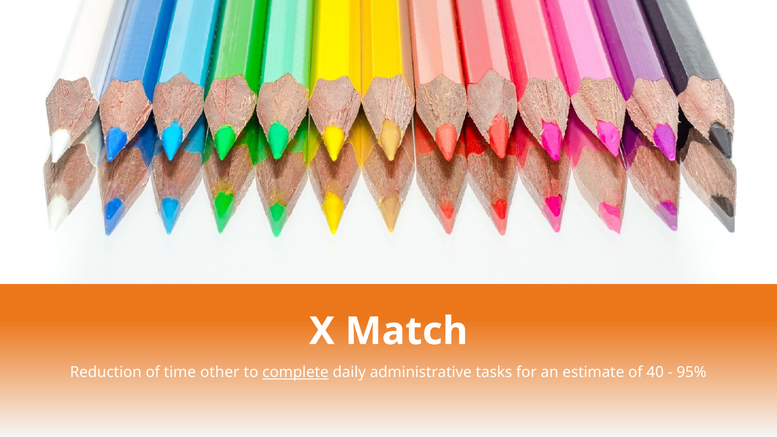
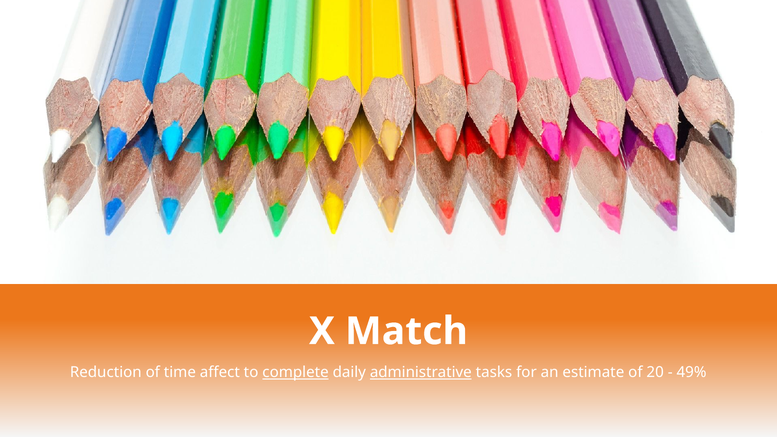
other: other -> affect (220, 373)
administrative underline: none -> present (421, 373)
40: 40 -> 20 (655, 373)
95%: 95% -> 49% (692, 373)
